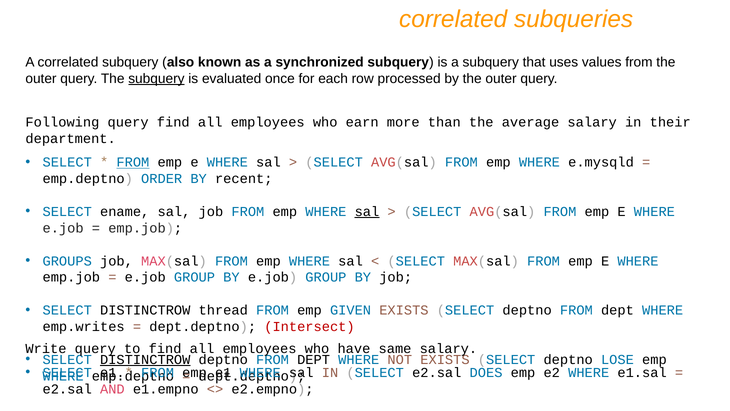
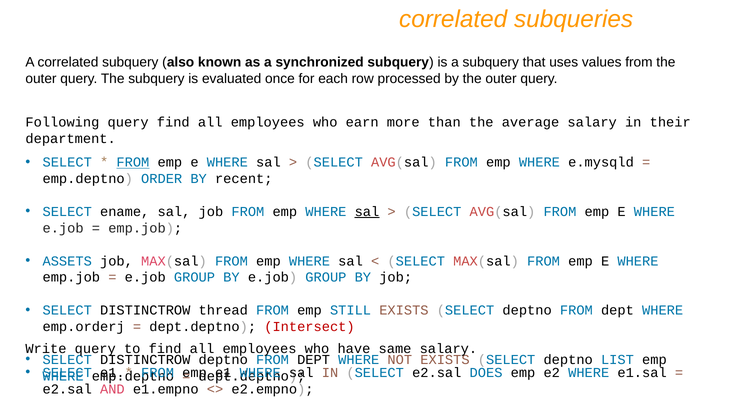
subquery underline: present -> none (156, 78)
GROUPS: GROUPS -> ASSETS (67, 261)
GIVEN: GIVEN -> STILL (351, 310)
emp.writes: emp.writes -> emp.orderj (84, 326)
DISTINCTROW underline: present -> none (145, 359)
LOSE: LOSE -> LIST (617, 359)
